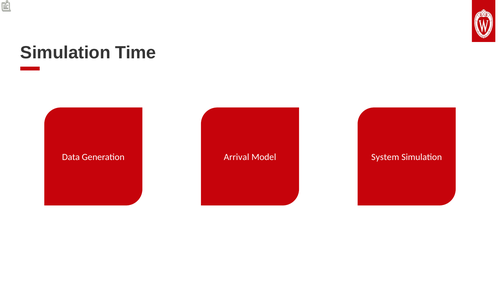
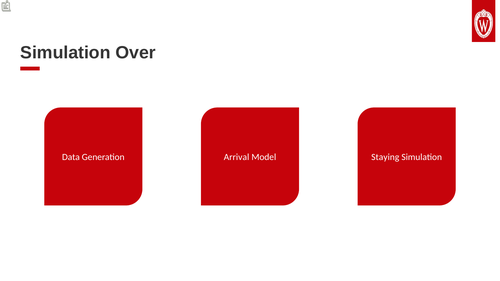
Time: Time -> Over (136, 53)
System: System -> Staying (385, 157)
